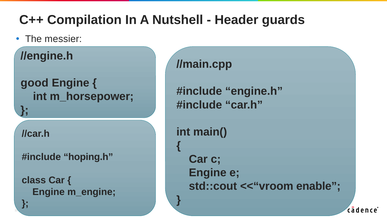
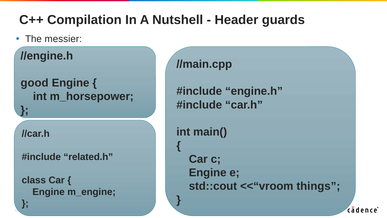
hoping.h: hoping.h -> related.h (88, 157)
enable: enable -> things (318, 186)
